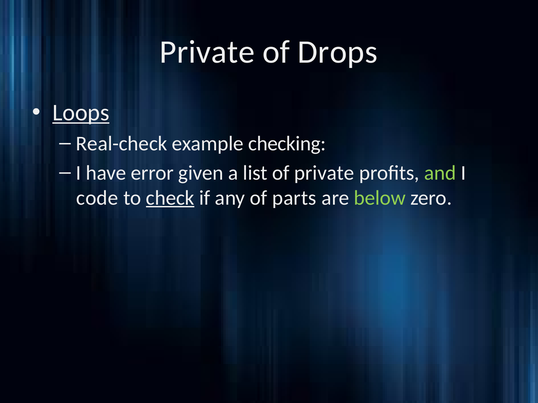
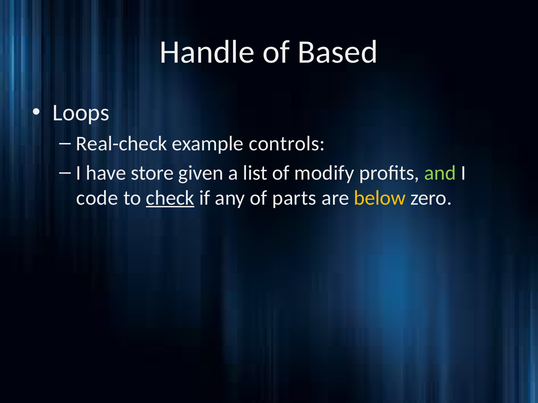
Private: Private -> Handle (207, 52)
Drops: Drops -> Based (338, 52)
Loops underline: present -> none (81, 113)
checking: checking -> controls (287, 144)
error: error -> store (152, 173)
of private: private -> modify (324, 173)
below colour: light green -> yellow (380, 198)
